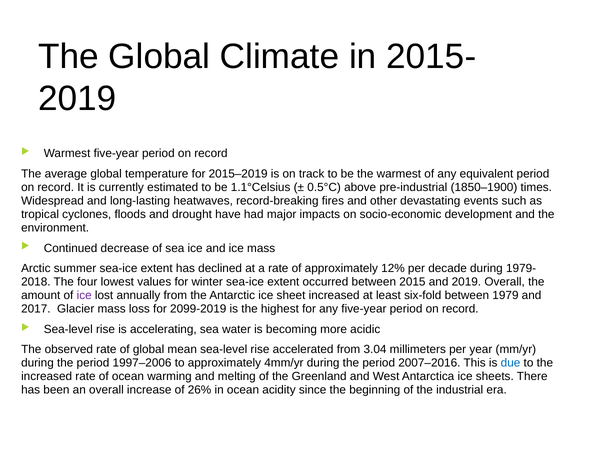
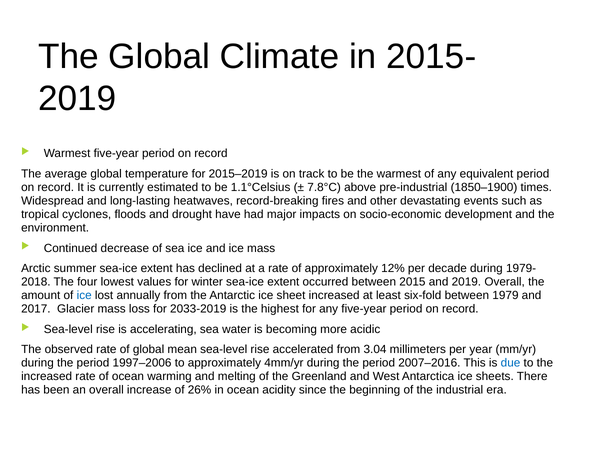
0.5°C: 0.5°C -> 7.8°C (324, 187)
ice colour: purple -> blue (84, 295)
2099-2019: 2099-2019 -> 2033-2019 (198, 309)
